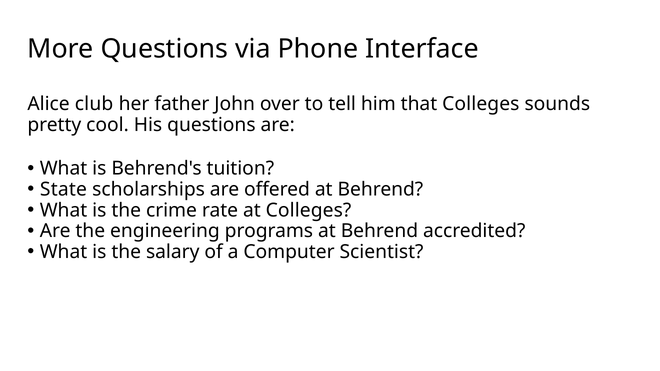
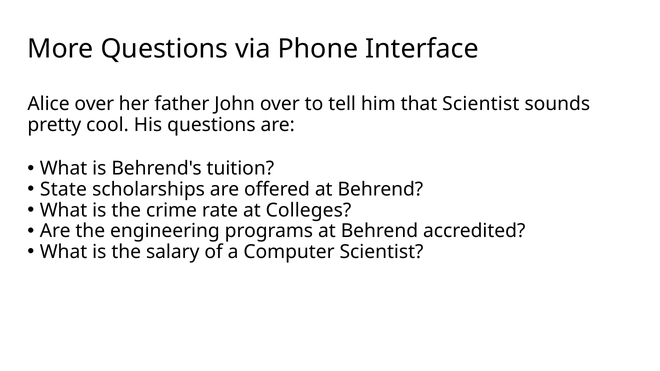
Alice club: club -> over (94, 104)
that Colleges: Colleges -> Scientist (481, 104)
